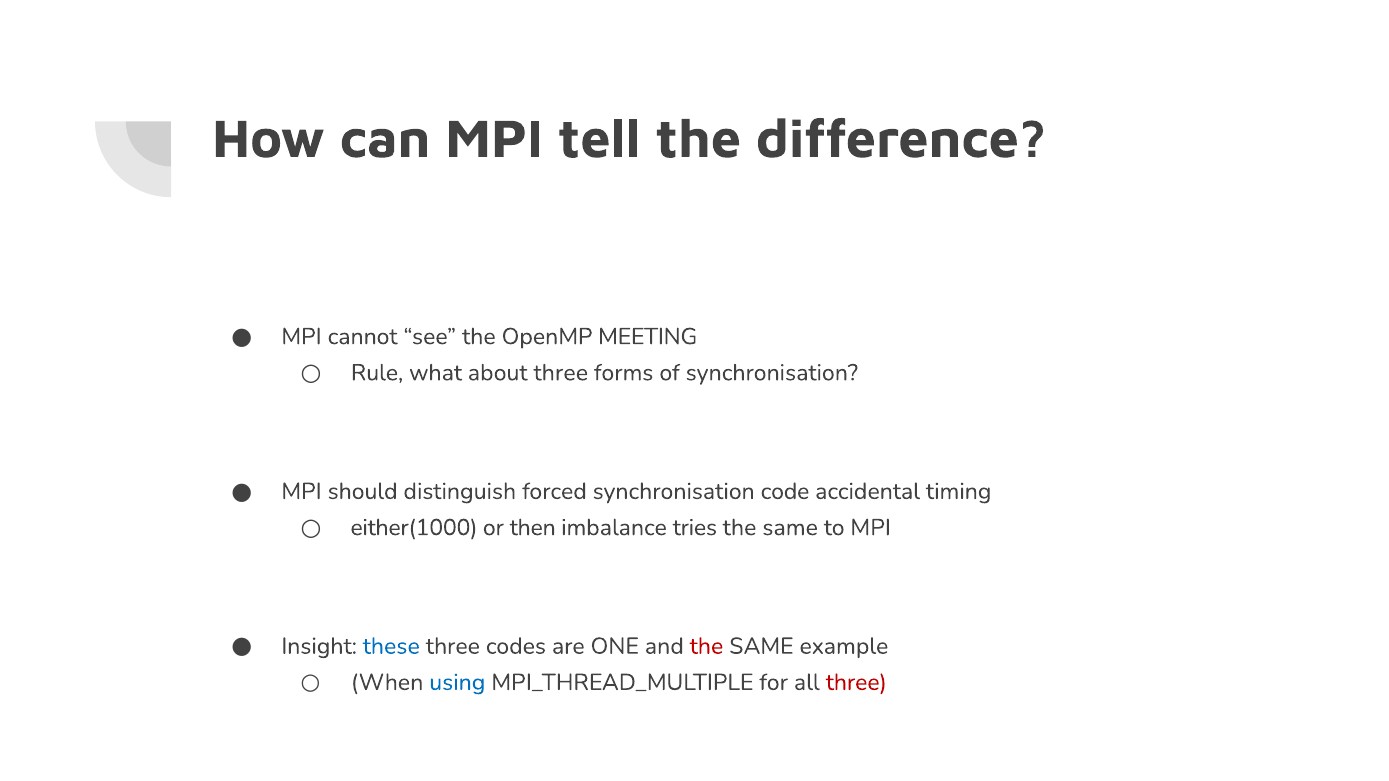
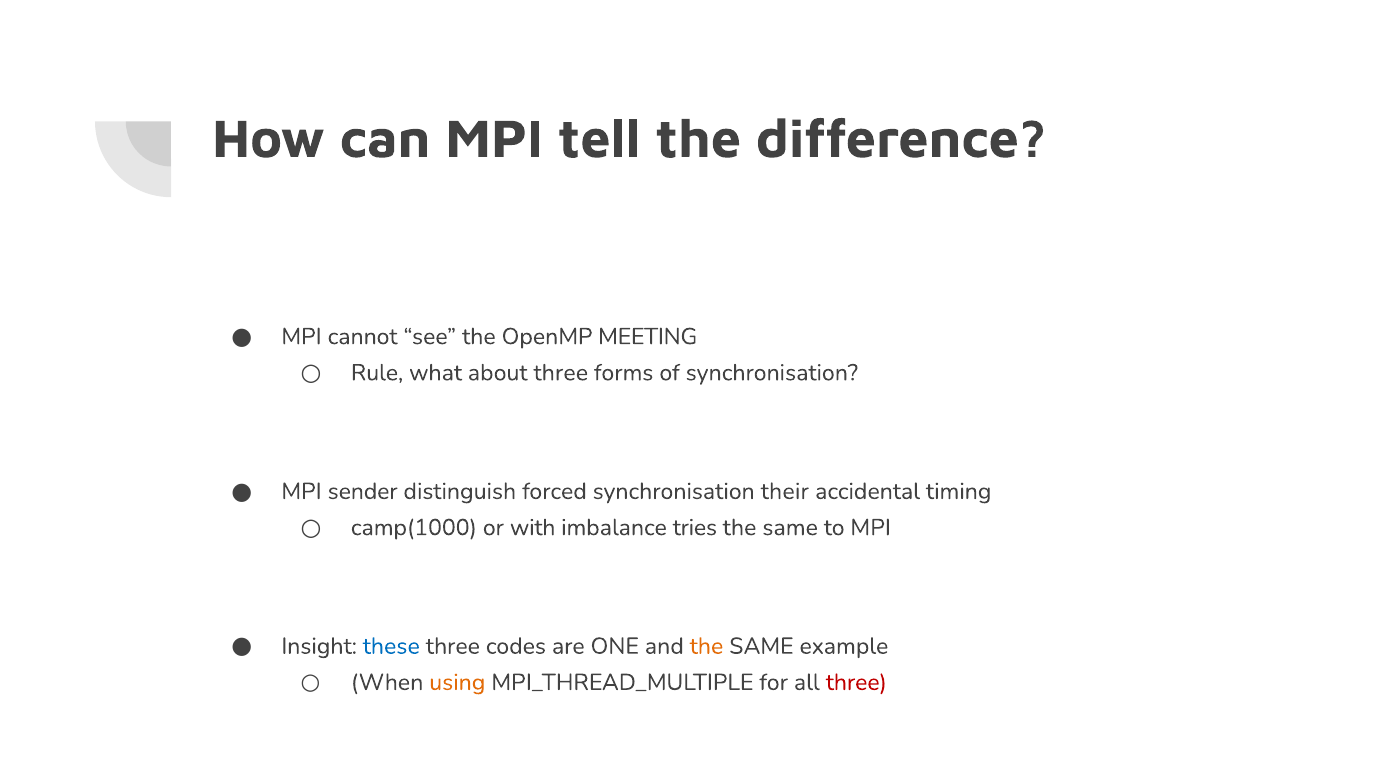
should: should -> sender (363, 492)
code: code -> their (785, 492)
either(1000: either(1000 -> camp(1000 (414, 528)
then: then -> with (533, 528)
the colour: red -> orange (706, 646)
using colour: blue -> orange (457, 683)
